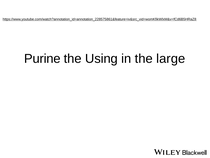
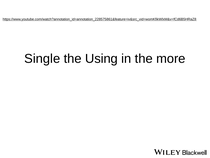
Purine: Purine -> Single (42, 59)
large: large -> more (171, 59)
